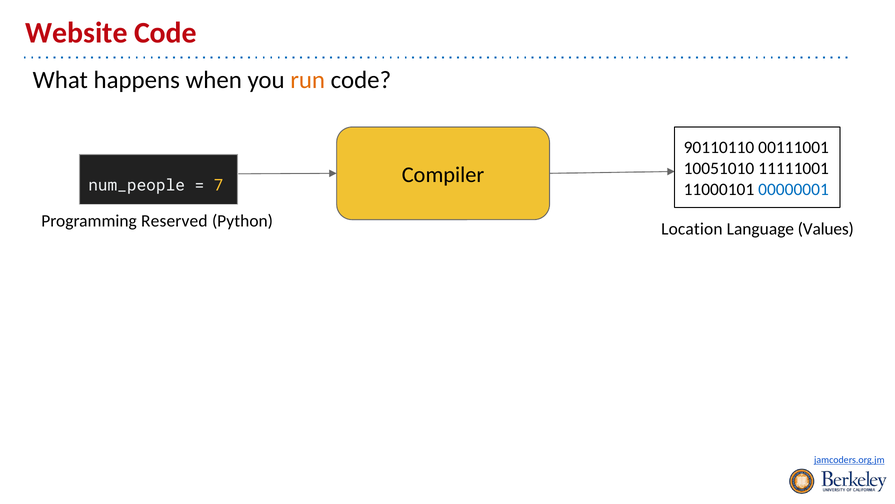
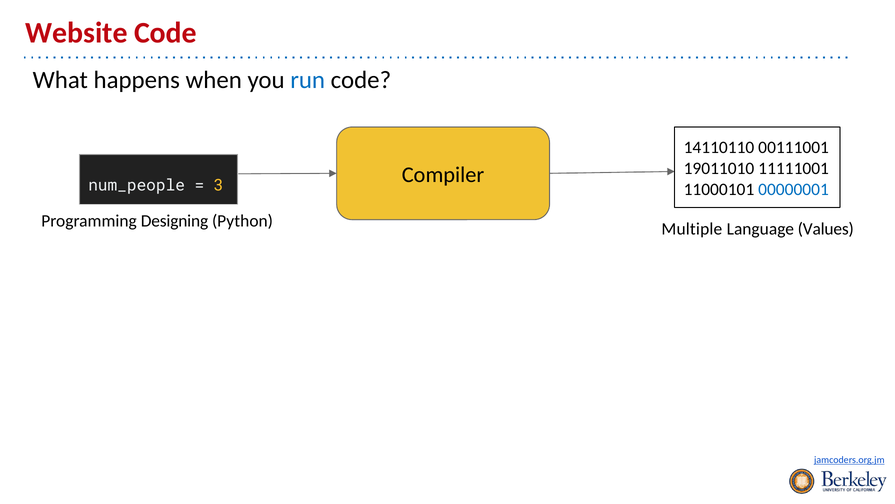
run colour: orange -> blue (308, 80)
90110110: 90110110 -> 14110110 (719, 147)
10051010: 10051010 -> 19011010 (719, 168)
7: 7 -> 3 (219, 185)
Reserved: Reserved -> Designing (174, 221)
Location: Location -> Multiple (692, 229)
